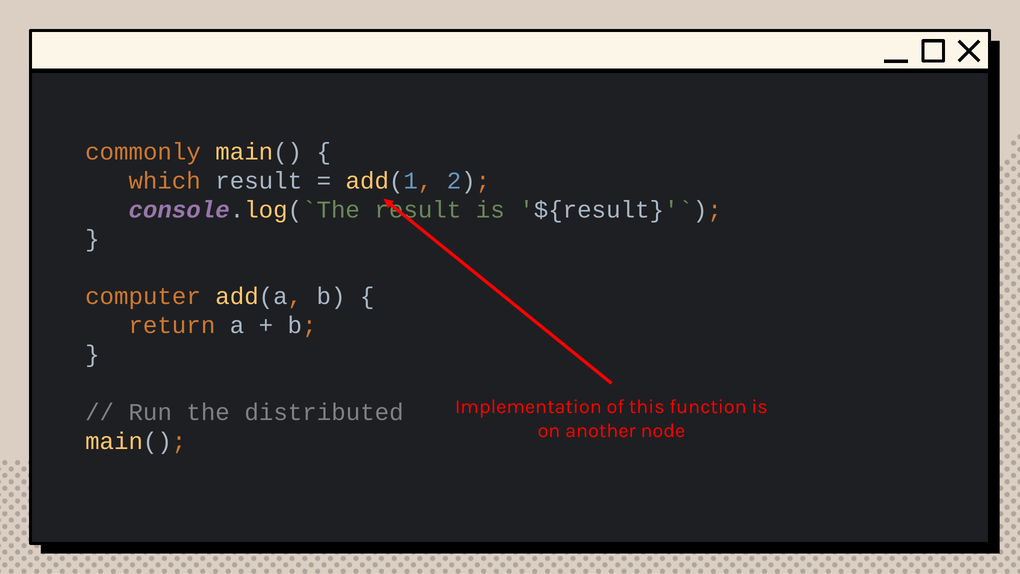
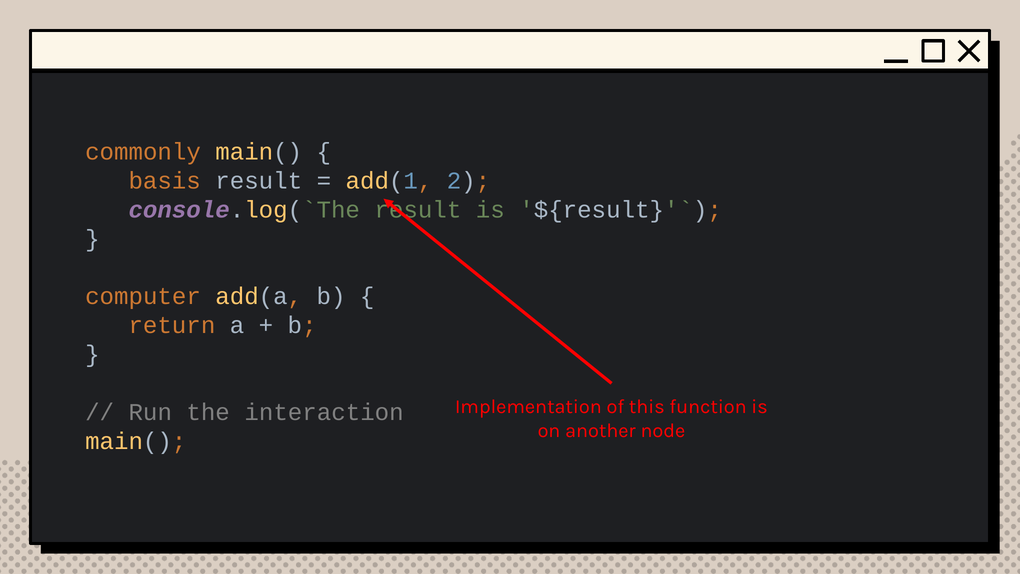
which: which -> basis (165, 181)
distributed: distributed -> interaction (324, 412)
